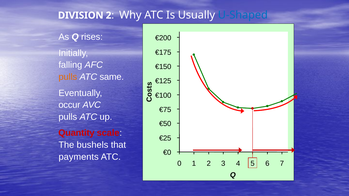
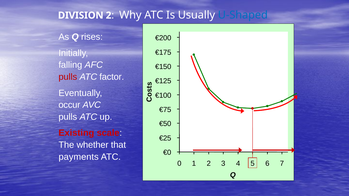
pulls colour: orange -> red (68, 77)
same: same -> factor (112, 77)
Quantity: Quantity -> Existing (76, 133)
bushels: bushels -> whether (93, 145)
